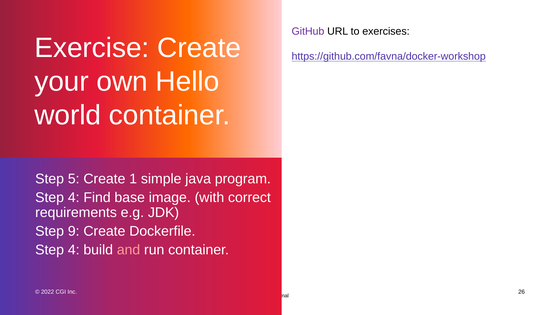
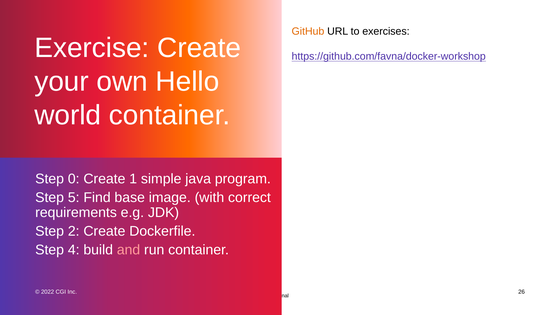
GitHub colour: purple -> orange (308, 31)
5: 5 -> 0 (74, 179)
4: 4 -> 5 (74, 198)
9: 9 -> 2 (74, 231)
